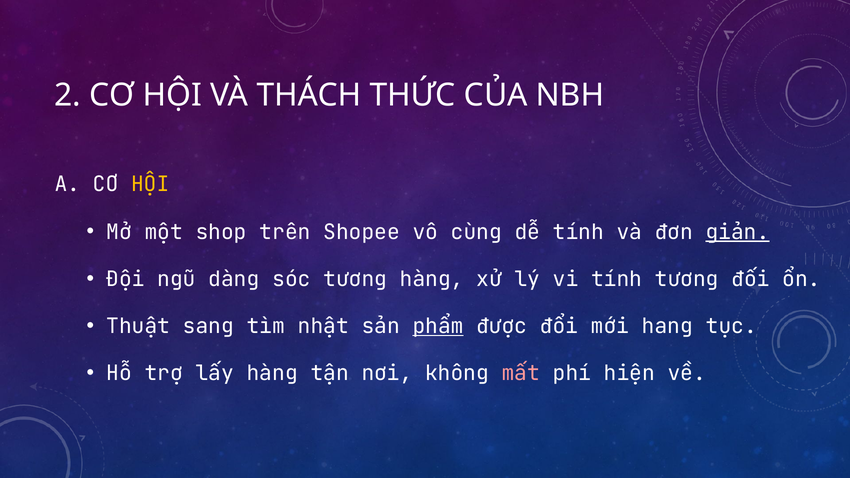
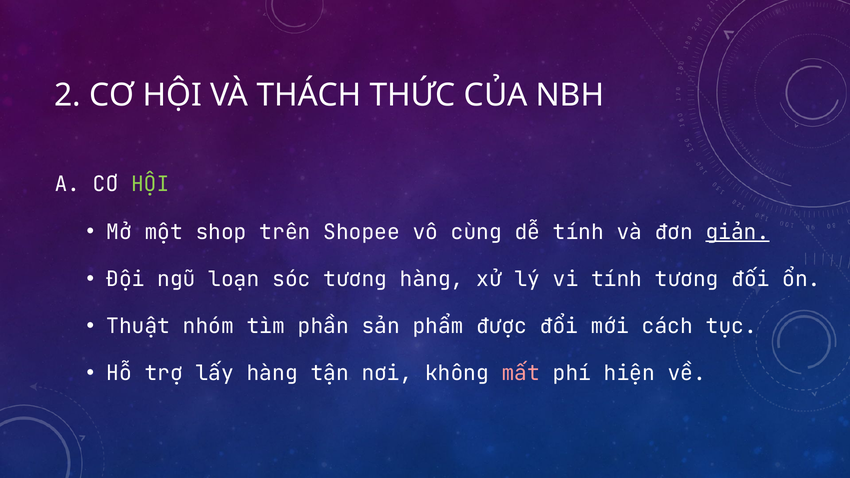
HỘI colour: yellow -> light green (150, 184)
dàng: dàng -> loạn (234, 279)
sang: sang -> nhóm (208, 326)
nhật: nhật -> phần (323, 326)
phẩm underline: present -> none (438, 326)
hang: hang -> cách (667, 326)
